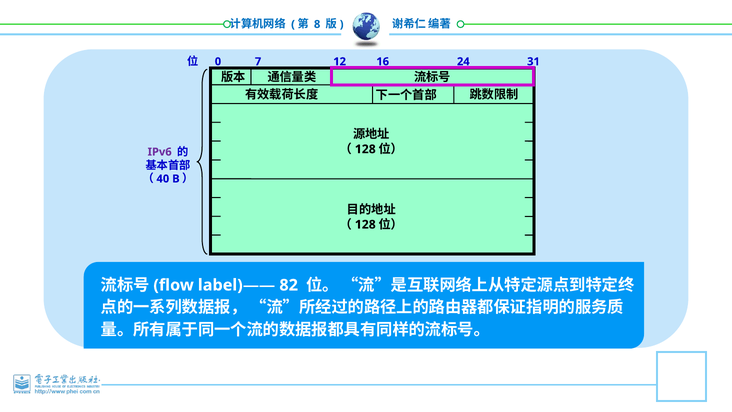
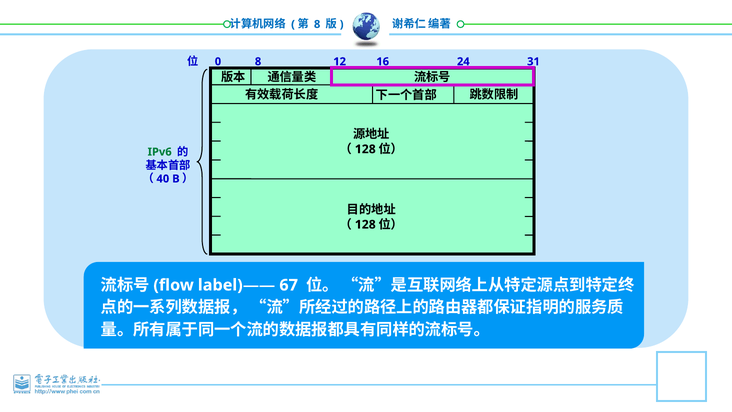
0 7: 7 -> 8 (258, 62)
IPv6 colour: purple -> green (160, 152)
82: 82 -> 67 (289, 285)
